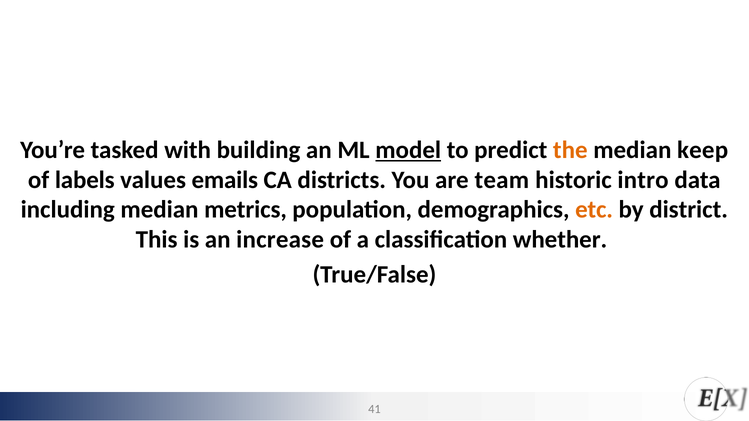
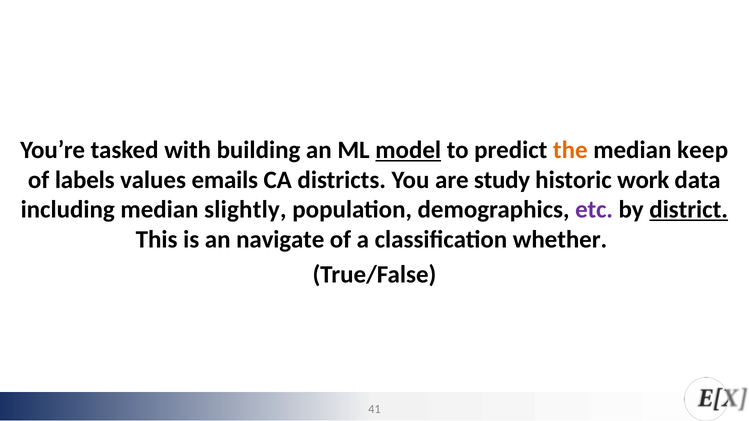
team: team -> study (502, 180)
intro: intro -> work (643, 180)
metrics: metrics -> slightly (245, 210)
etc colour: orange -> purple (594, 210)
district underline: none -> present (689, 210)
increase: increase -> navigate (280, 240)
